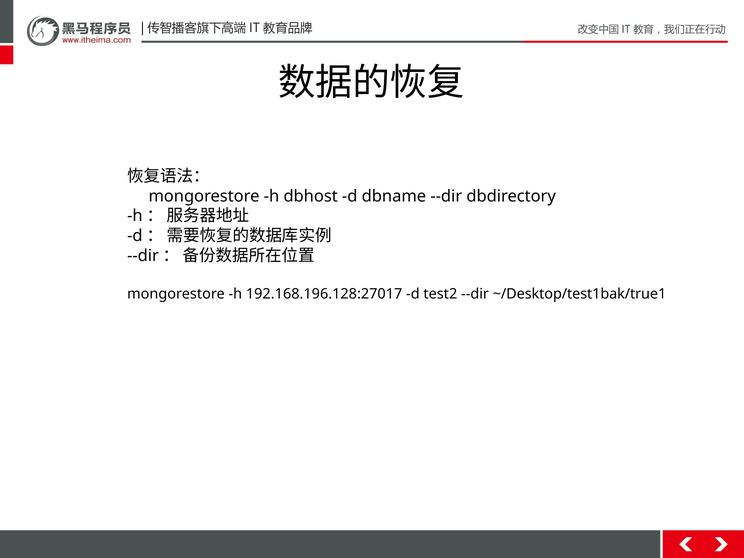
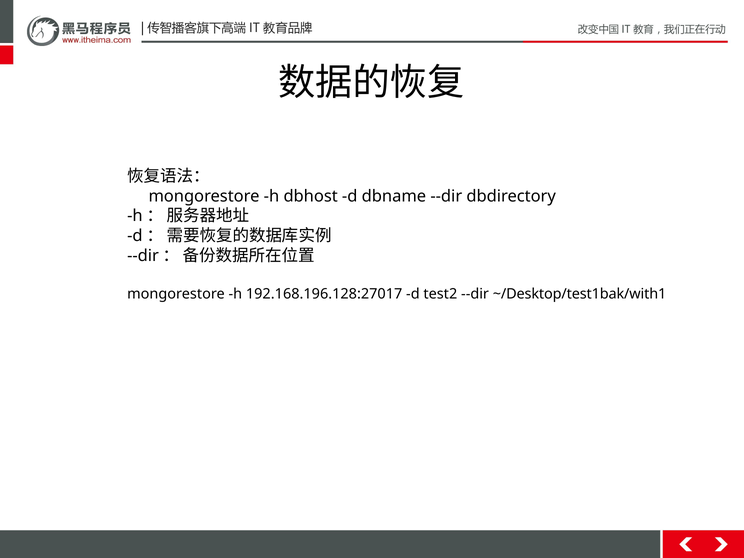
~/Desktop/test1bak/true1: ~/Desktop/test1bak/true1 -> ~/Desktop/test1bak/with1 (580, 294)
